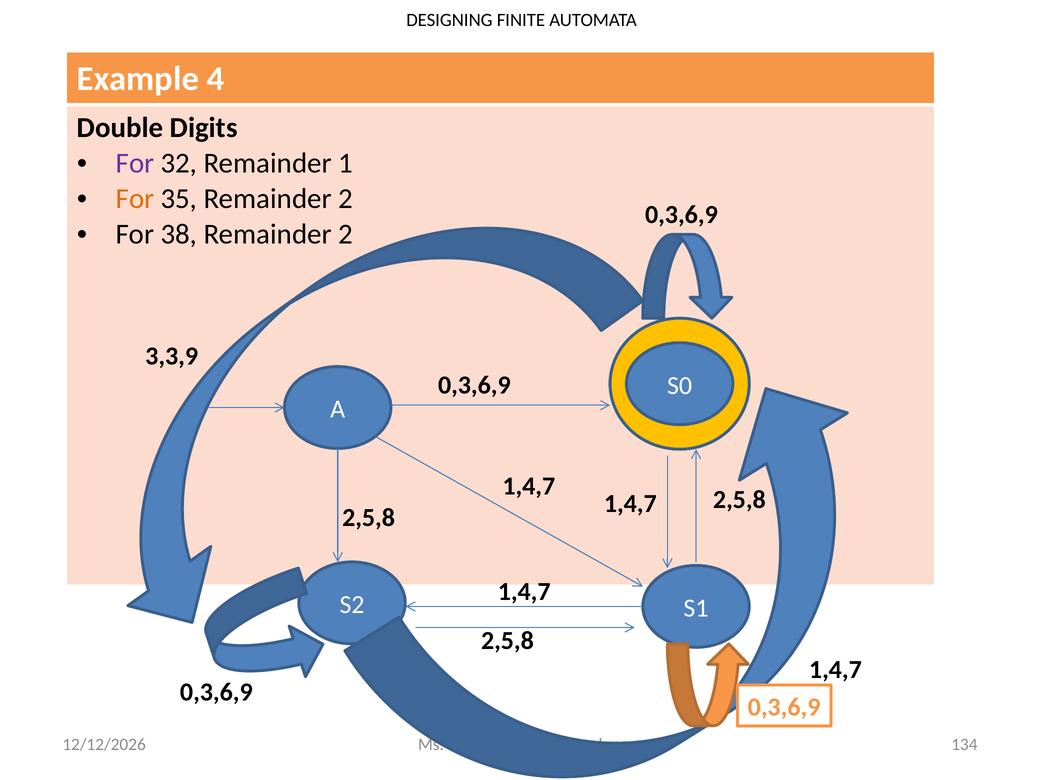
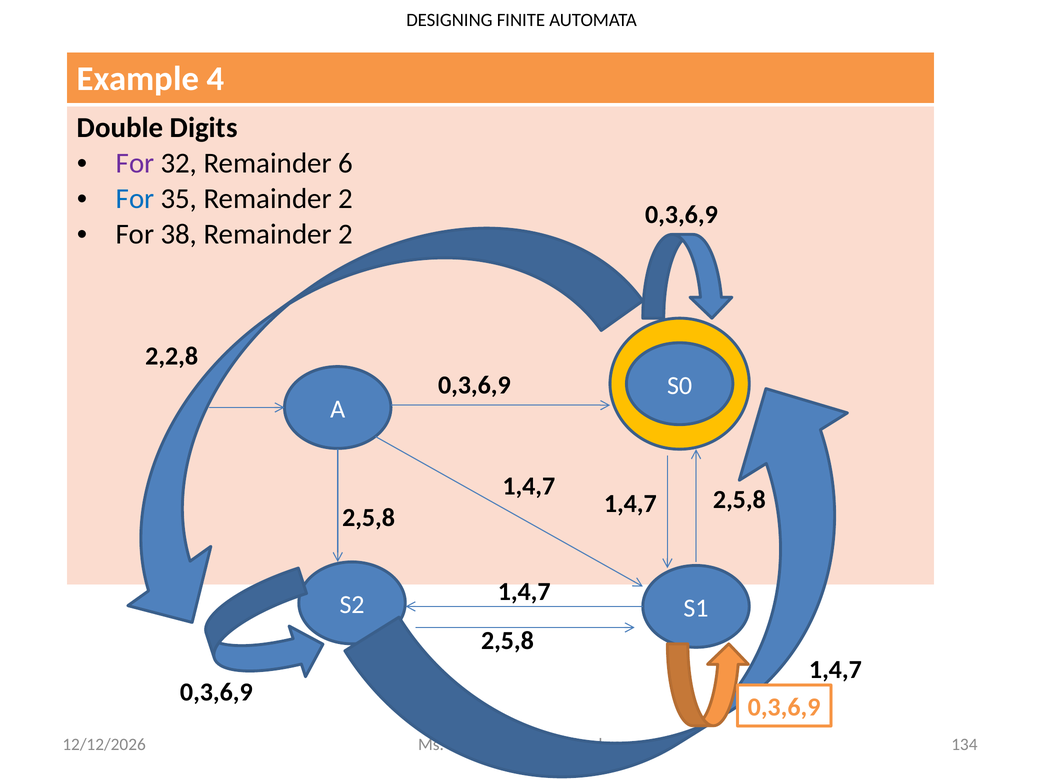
1: 1 -> 6 (346, 163)
For colour: orange -> blue (135, 199)
3,3,9: 3,3,9 -> 2,2,8 (172, 356)
